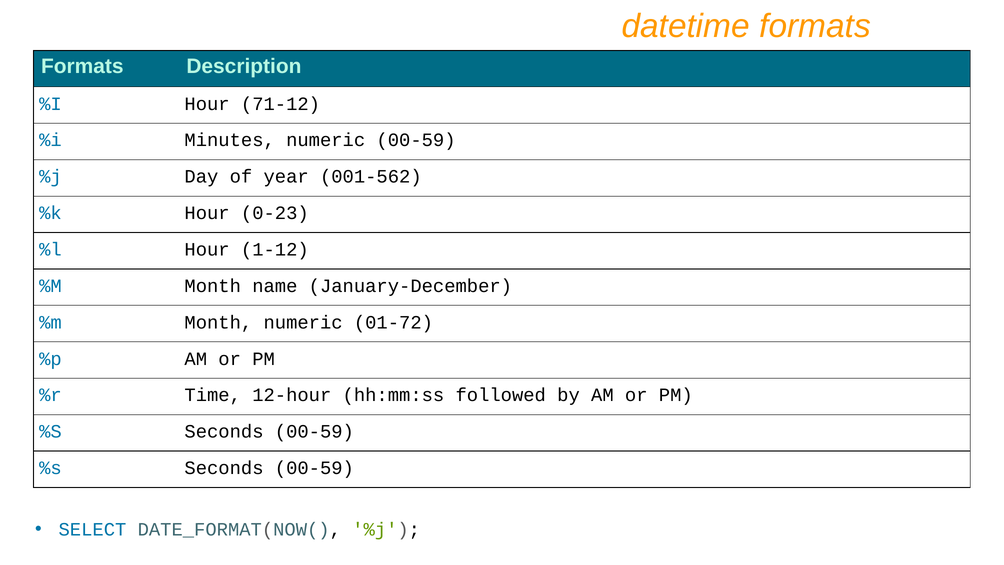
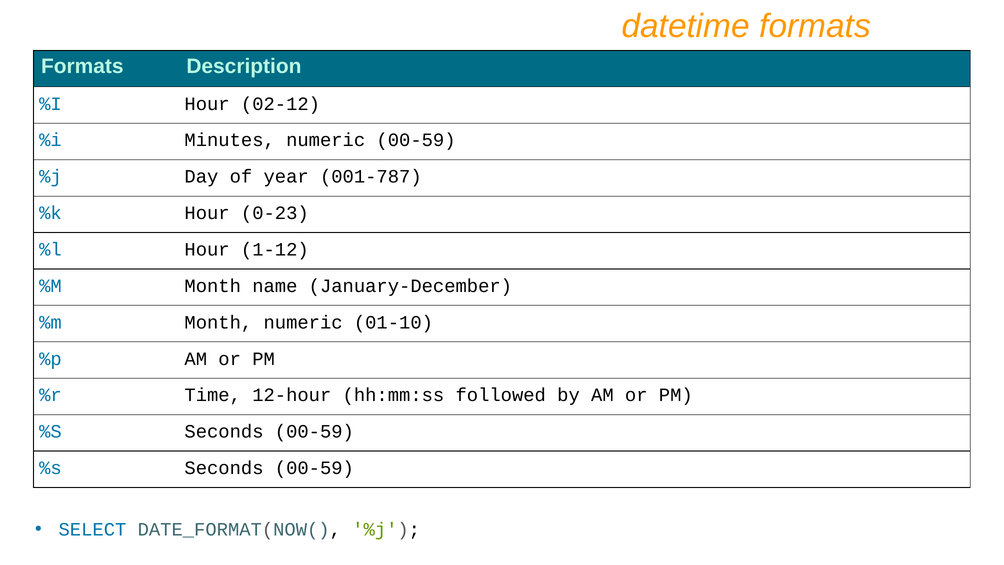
71-12: 71-12 -> 02-12 (280, 104)
001-562: 001-562 -> 001-787 (371, 177)
01-72: 01-72 -> 01-10 (393, 322)
